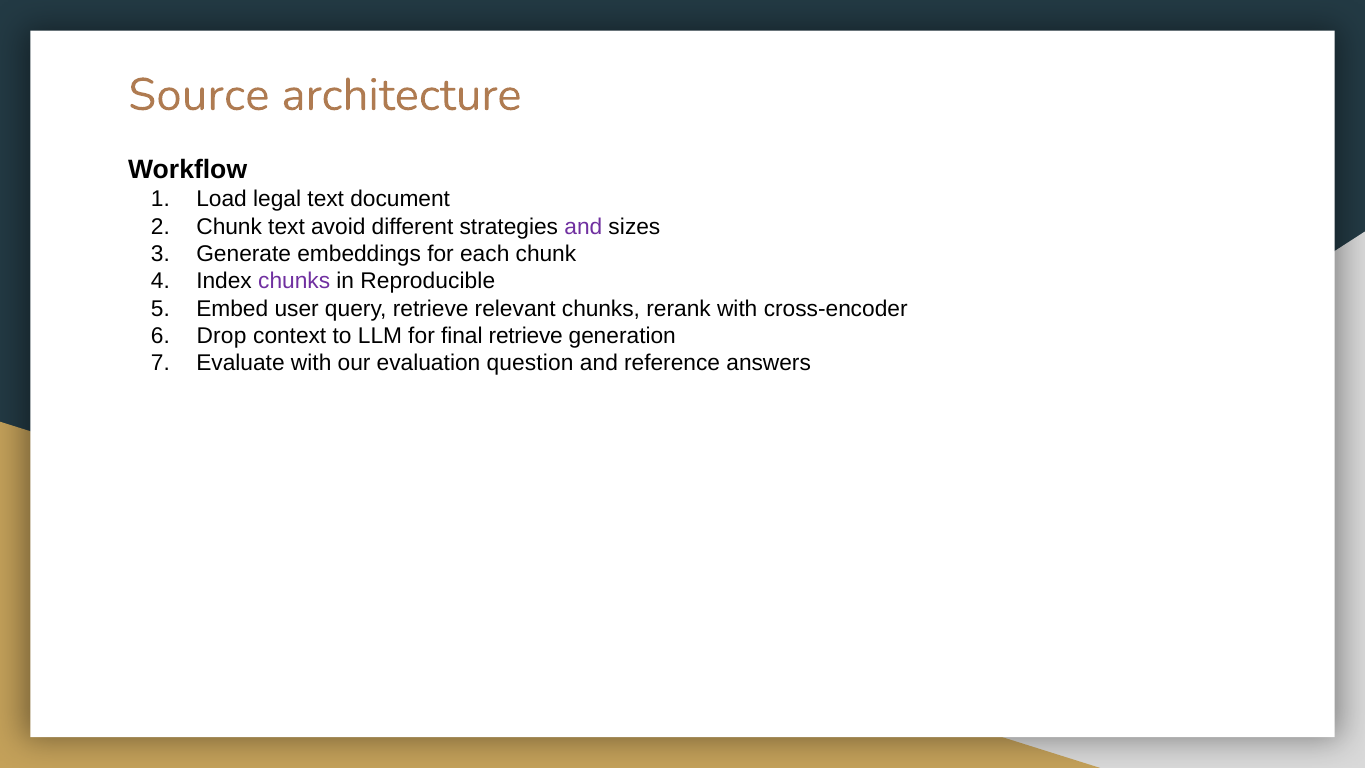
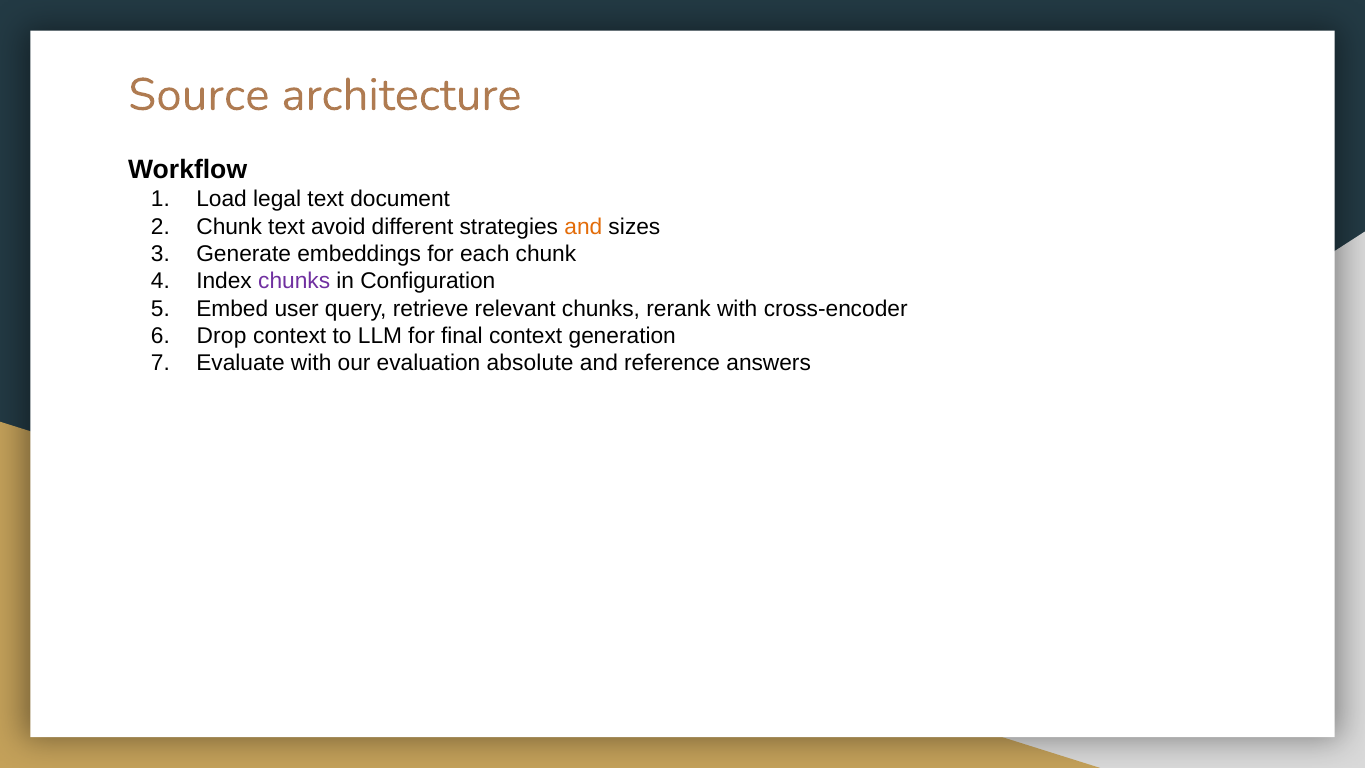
and colour: purple -> orange (583, 227)
Reproducible: Reproducible -> Configuration (428, 281)
final retrieve: retrieve -> context (526, 336)
question: question -> absolute (530, 363)
